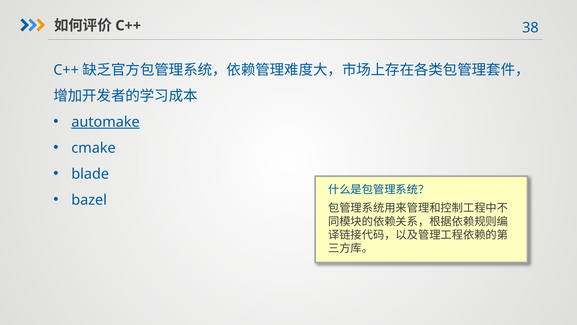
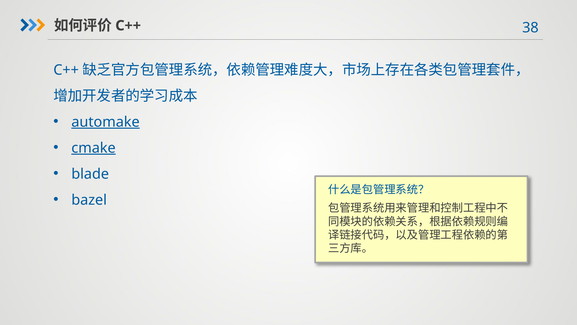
cmake underline: none -> present (94, 148)
